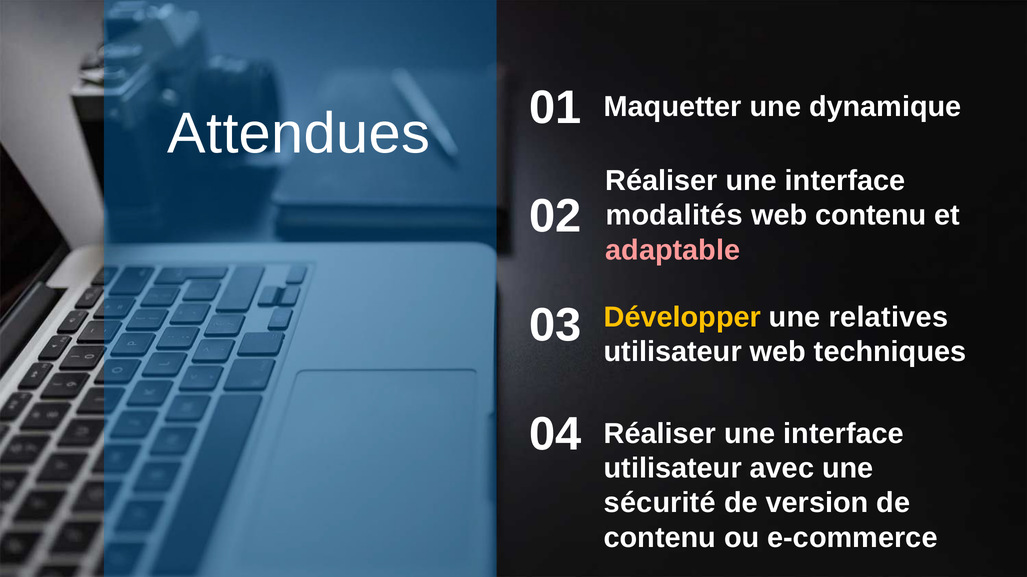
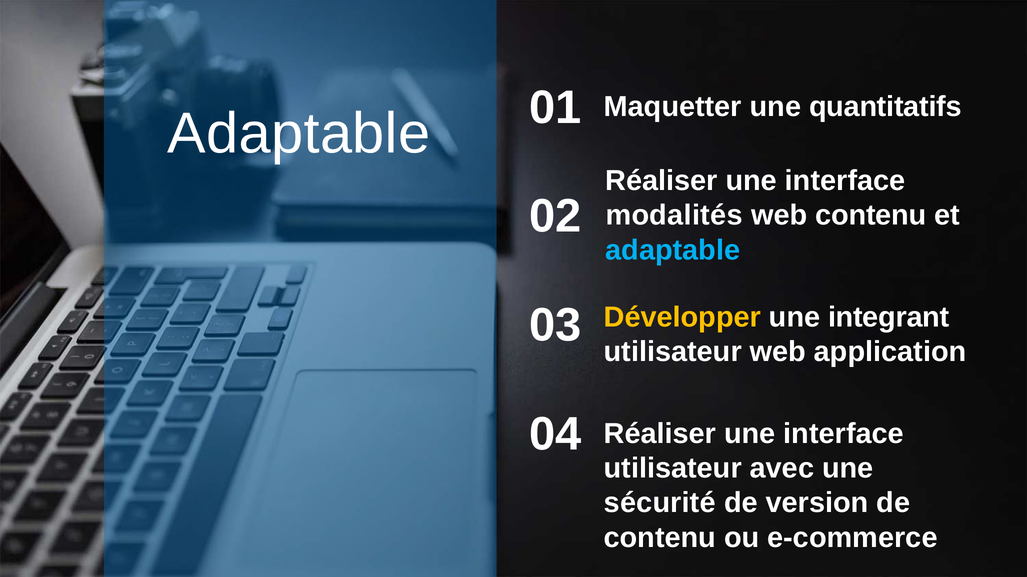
dynamique: dynamique -> quantitatifs (885, 107)
Attendues: Attendues -> Adaptable (299, 134)
adaptable colour: pink -> light blue (673, 250)
relatives: relatives -> integrant (889, 317)
techniques: techniques -> application (890, 352)
